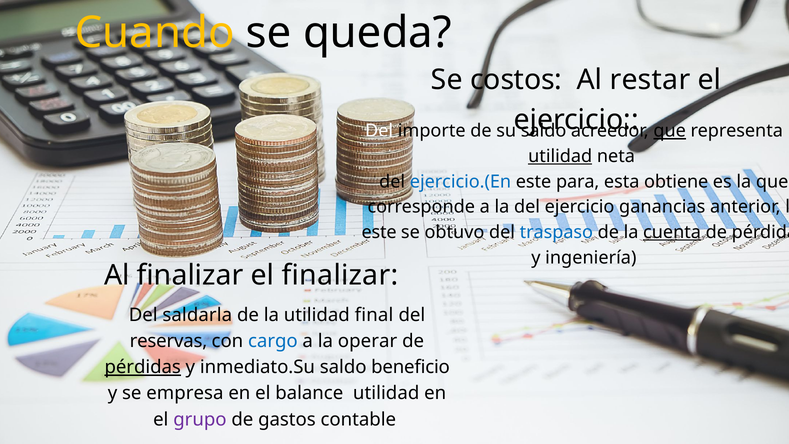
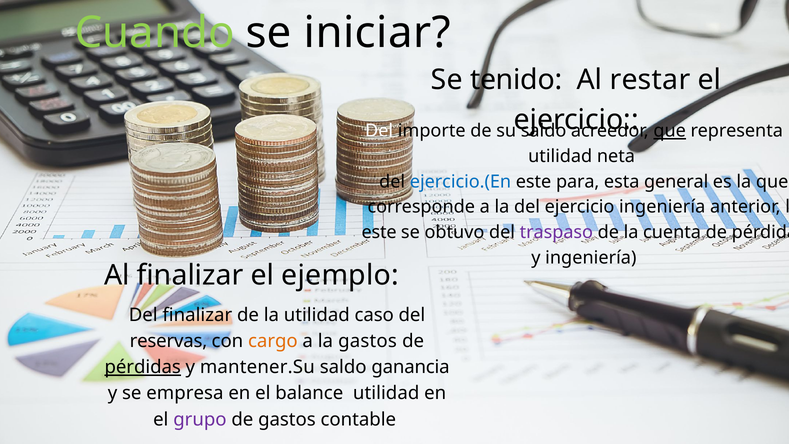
Cuando colour: yellow -> light green (155, 33)
queda: queda -> iniciar (377, 33)
costos: costos -> tenido (516, 80)
utilidad underline: present -> none (560, 156)
obtiene: obtiene -> general (676, 182)
ejercicio ganancias: ganancias -> ingeniería (662, 207)
traspaso colour: blue -> purple (556, 232)
cuenta underline: present -> none (672, 232)
el finalizar: finalizar -> ejemplo (340, 275)
Del saldarla: saldarla -> finalizar (197, 315)
final: final -> caso (374, 315)
cargo colour: blue -> orange (273, 341)
la operar: operar -> gastos (367, 341)
inmediato.Su: inmediato.Su -> mantener.Su (257, 367)
beneficio: beneficio -> ganancia (411, 367)
